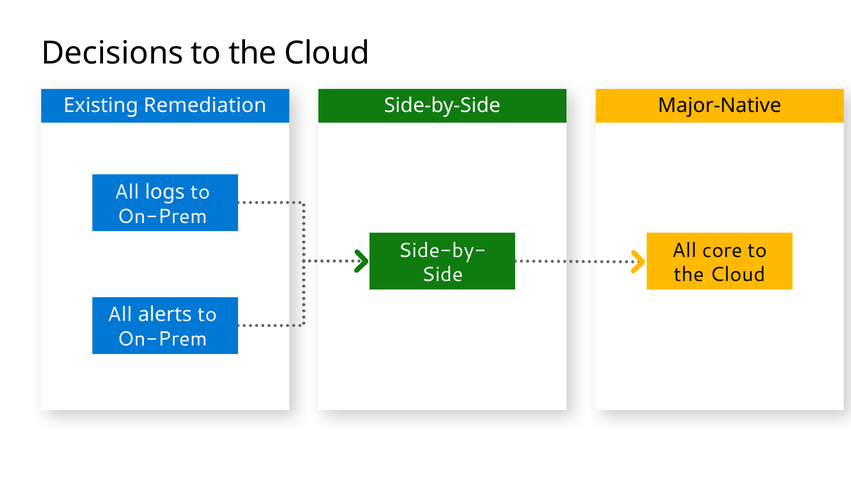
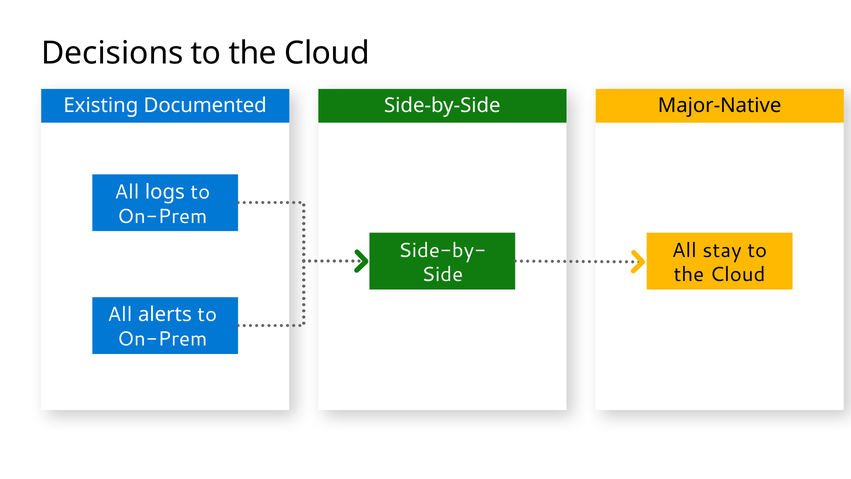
Remediation: Remediation -> Documented (205, 105)
core: core -> stay (722, 250)
